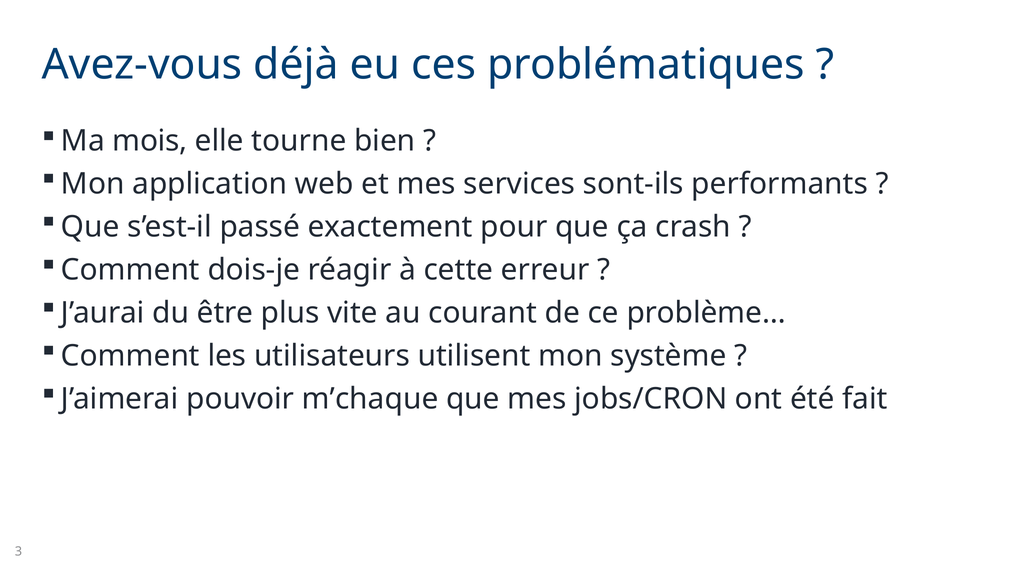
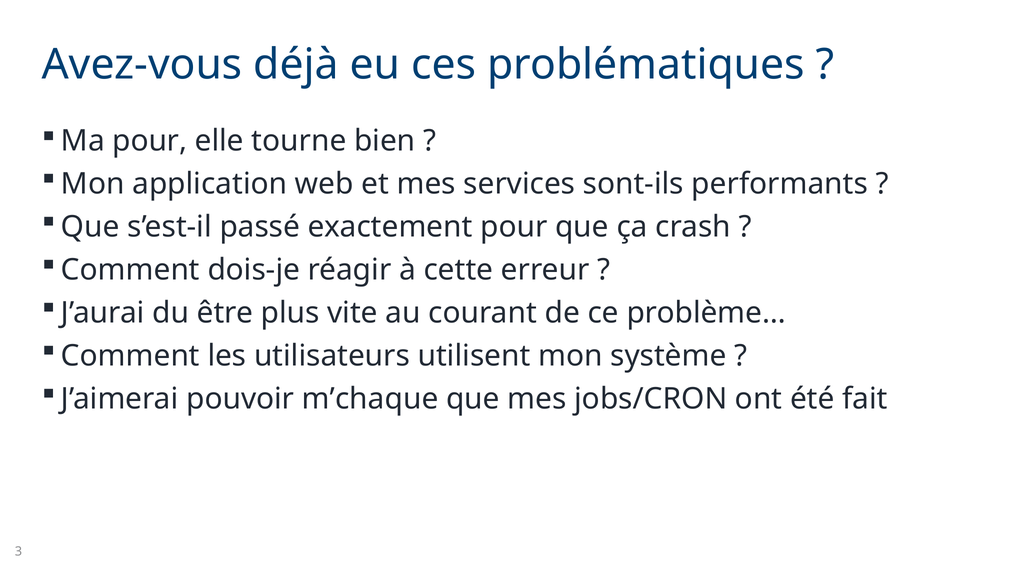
Ma mois: mois -> pour (150, 141)
